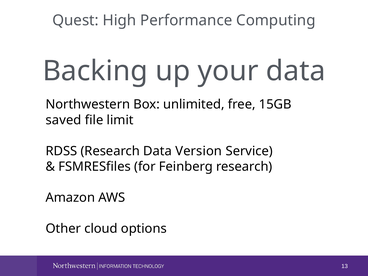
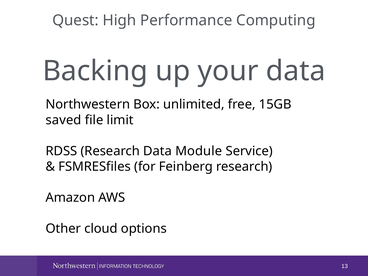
Version: Version -> Module (199, 151)
